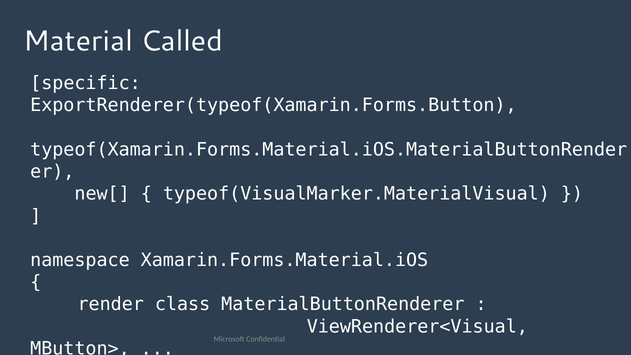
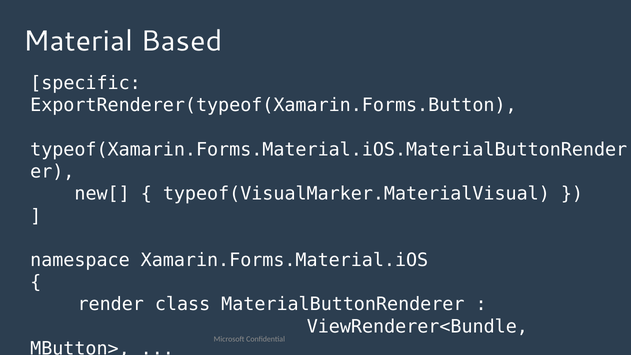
Called: Called -> Based (182, 41)
ViewRenderer<Visual: ViewRenderer<Visual -> ViewRenderer<Bundle (417, 326)
